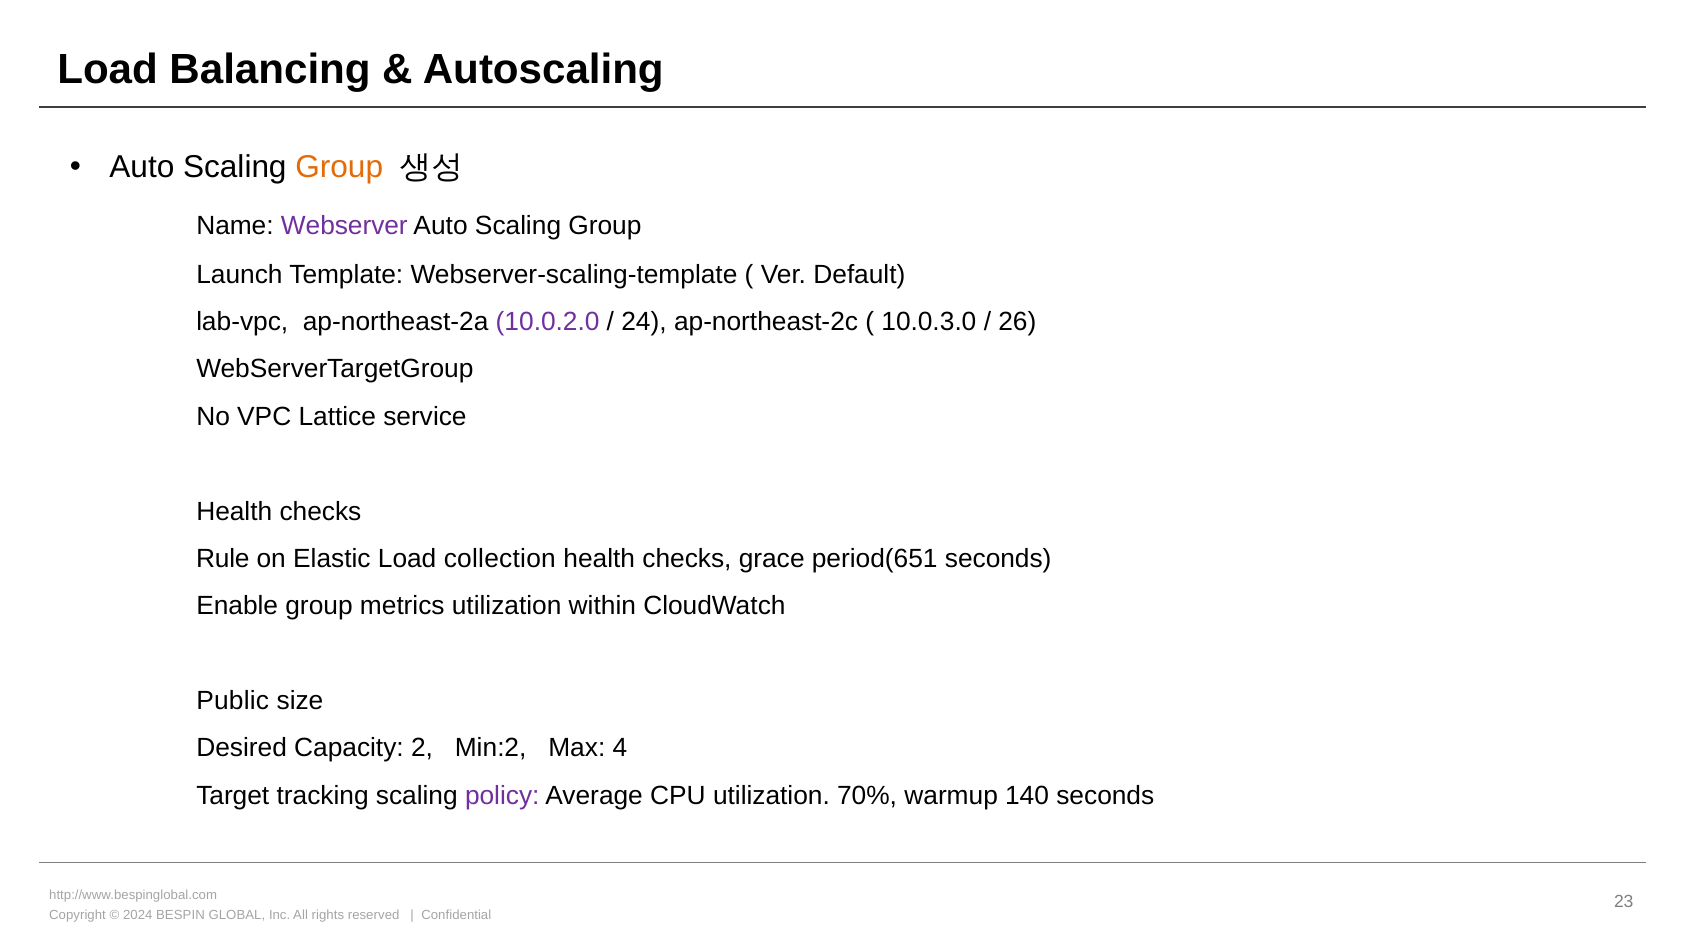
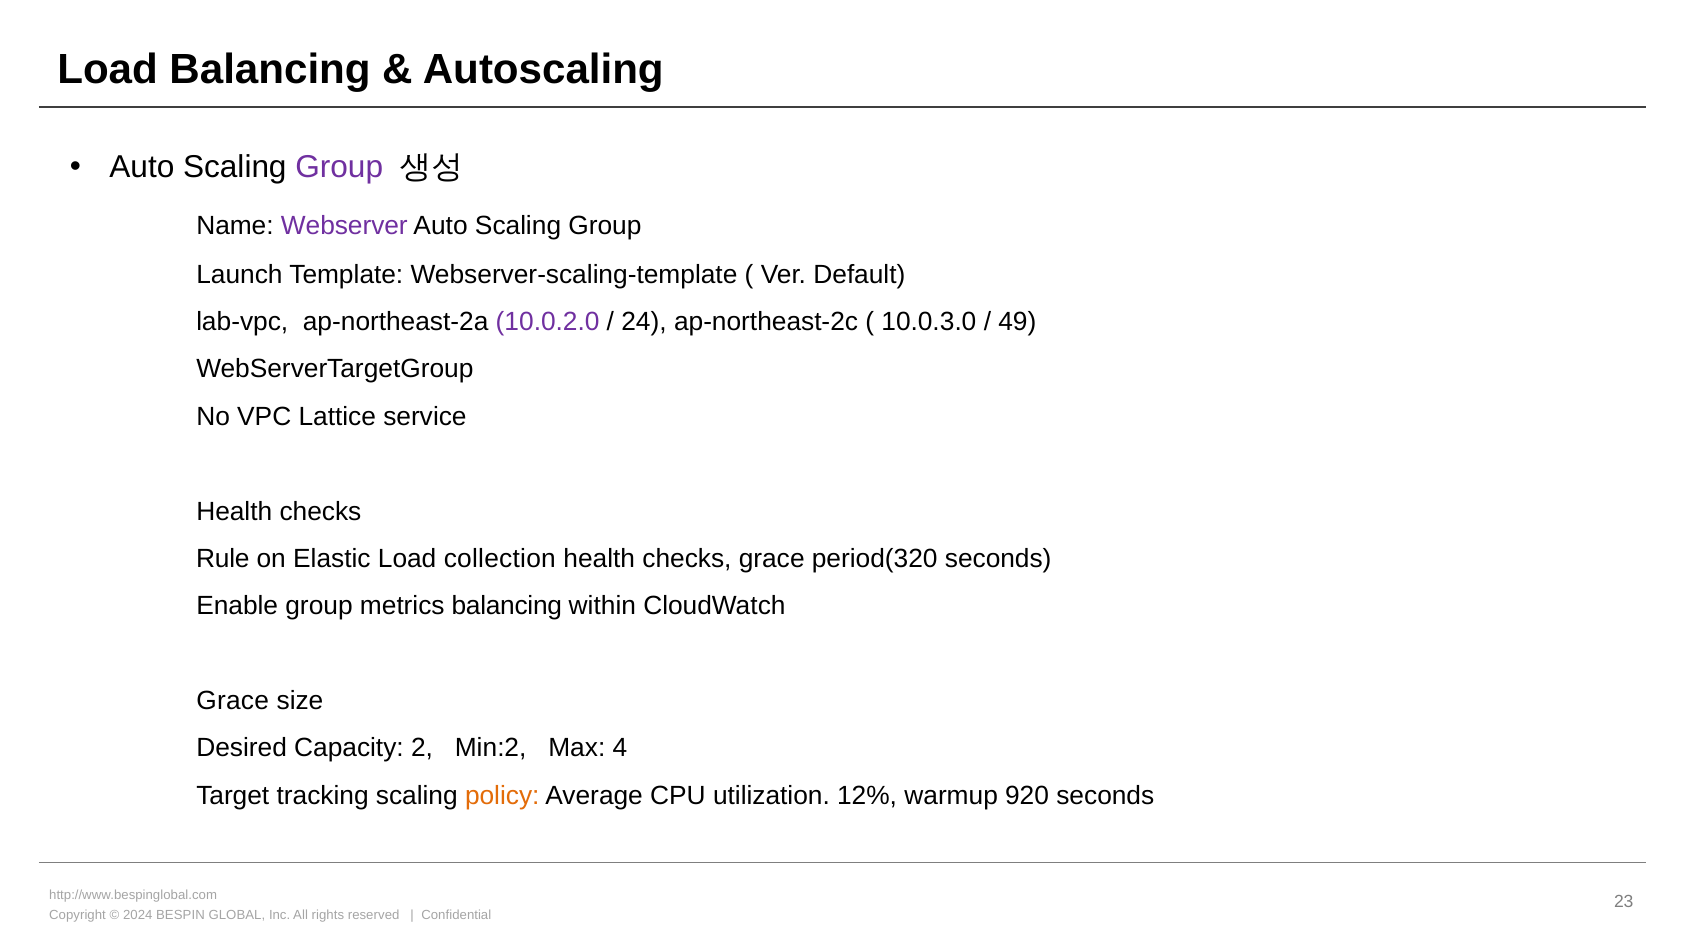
Group colour: orange -> purple (339, 167)
26: 26 -> 49 (1017, 322)
period(651: period(651 -> period(320 (875, 559)
metrics utilization: utilization -> balancing (507, 606)
Public: Public -> Grace (233, 701)
policy colour: purple -> orange (502, 795)
70%: 70% -> 12% (867, 795)
140: 140 -> 920 (1027, 795)
